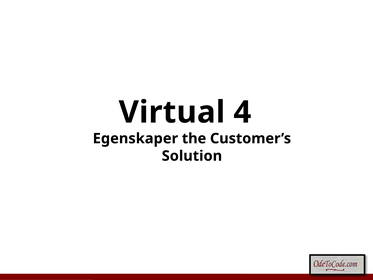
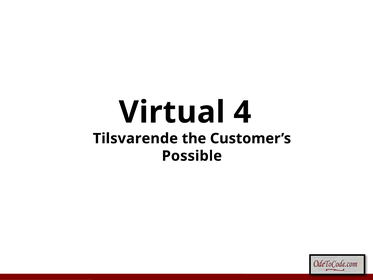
Egenskaper: Egenskaper -> Tilsvarende (135, 138)
Solution: Solution -> Possible (192, 156)
